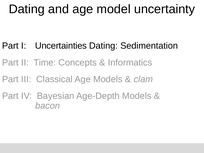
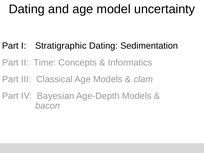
Uncertainties: Uncertainties -> Stratigraphic (61, 46)
